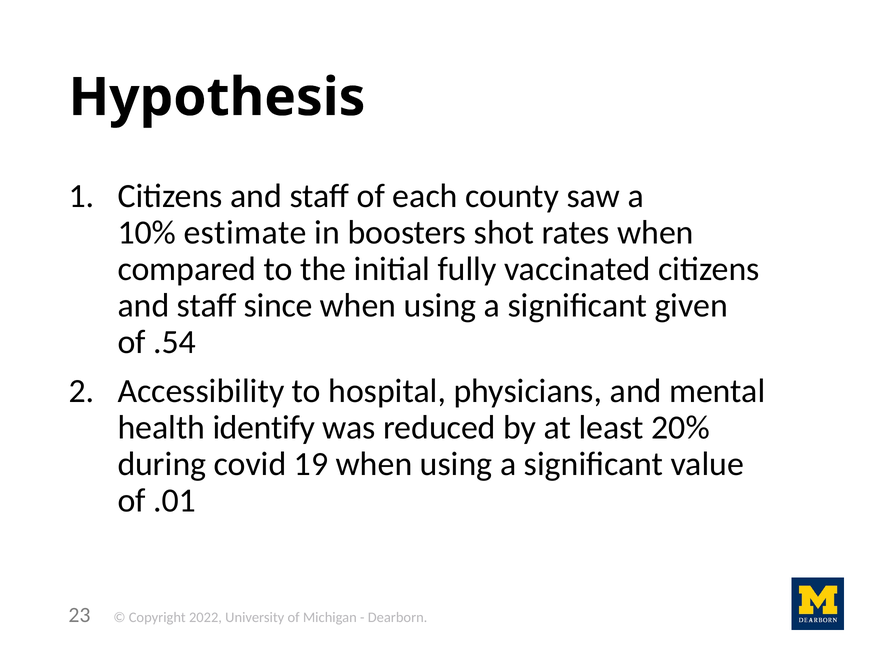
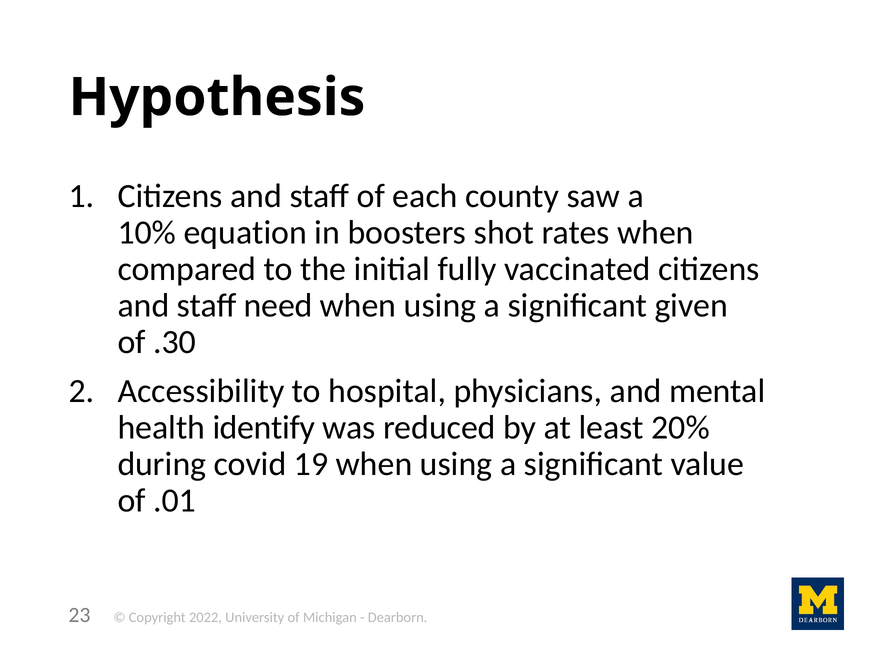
estimate: estimate -> equation (245, 233)
since: since -> need (278, 306)
.54: .54 -> .30 (175, 342)
